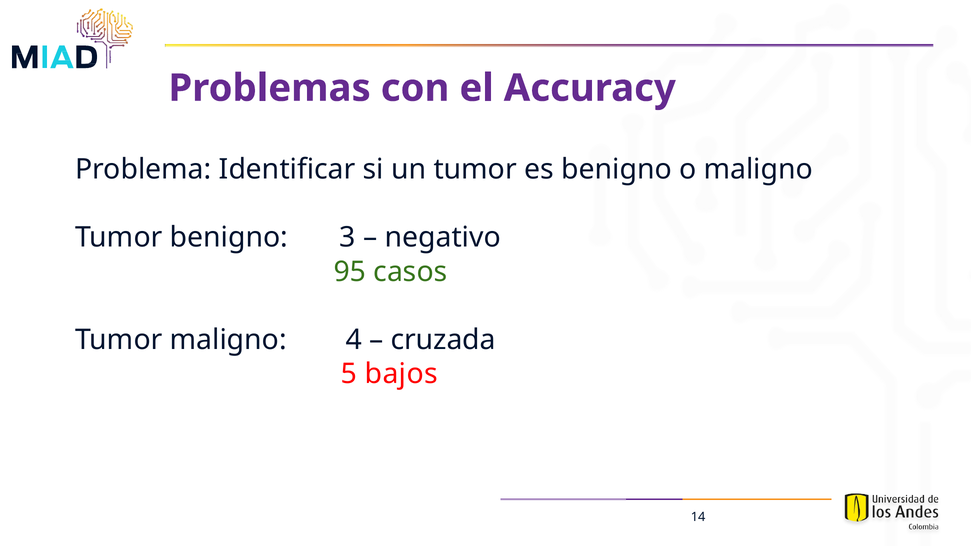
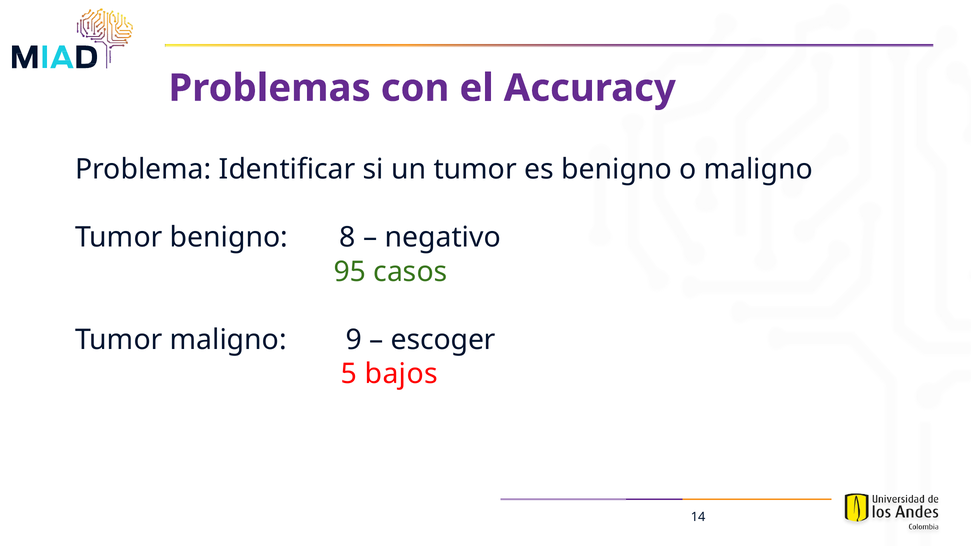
3: 3 -> 8 (348, 238)
4: 4 -> 9 (354, 340)
cruzada: cruzada -> escoger (443, 340)
